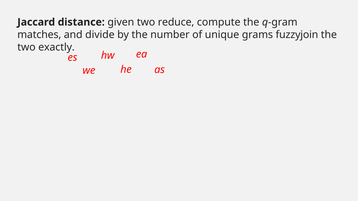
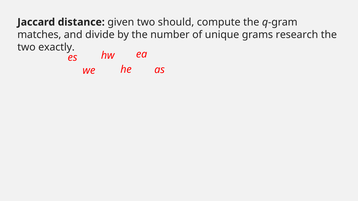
reduce: reduce -> should (176, 22)
fuzzyjoin: fuzzyjoin -> research (297, 35)
